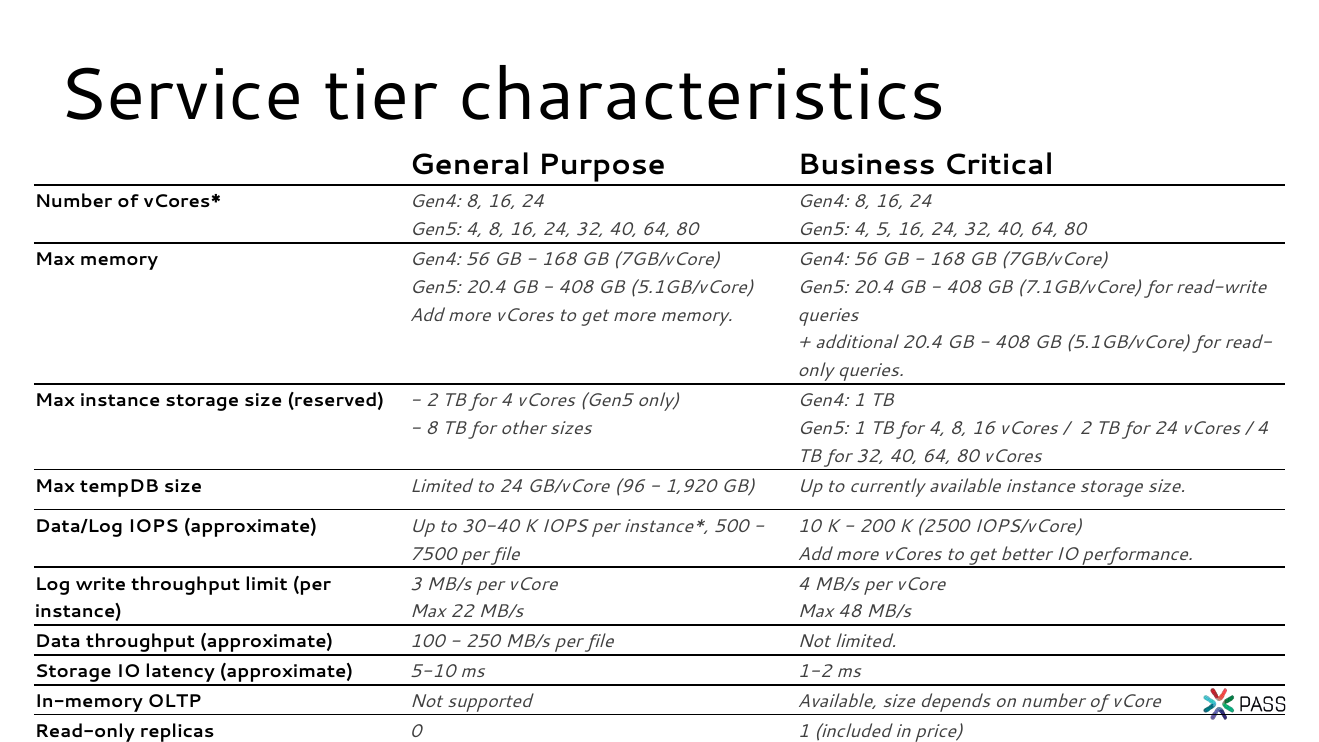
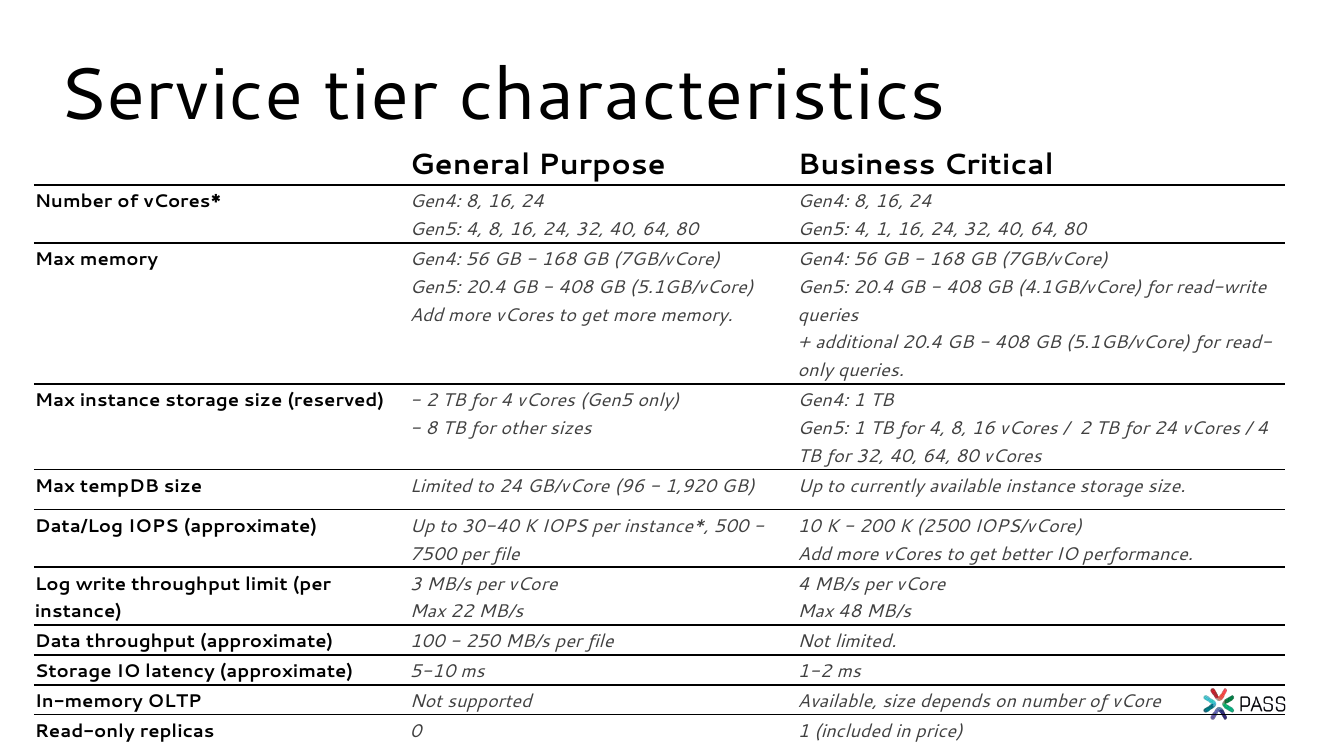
4 5: 5 -> 1 (883, 230)
7.1GB/vCore: 7.1GB/vCore -> 4.1GB/vCore (1079, 287)
